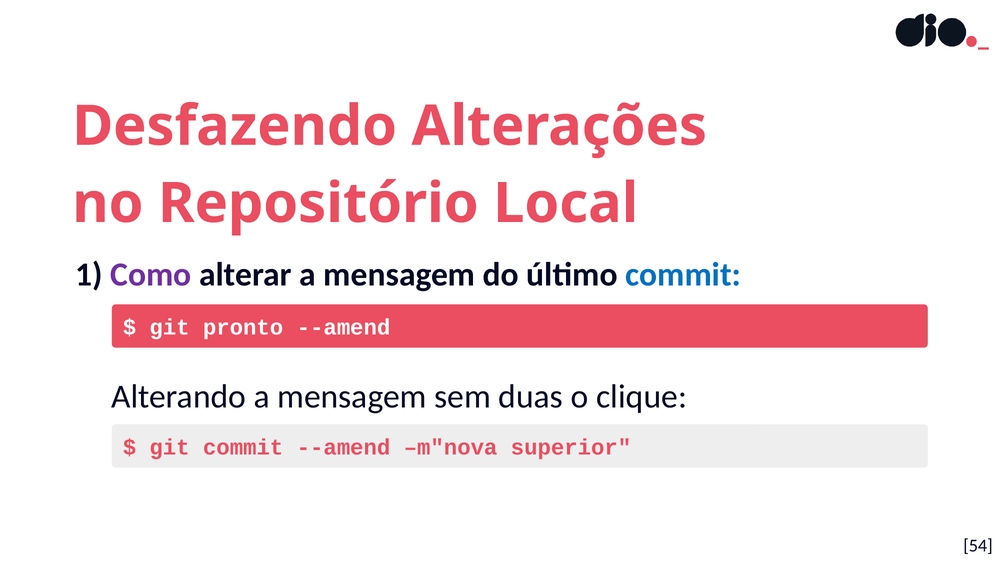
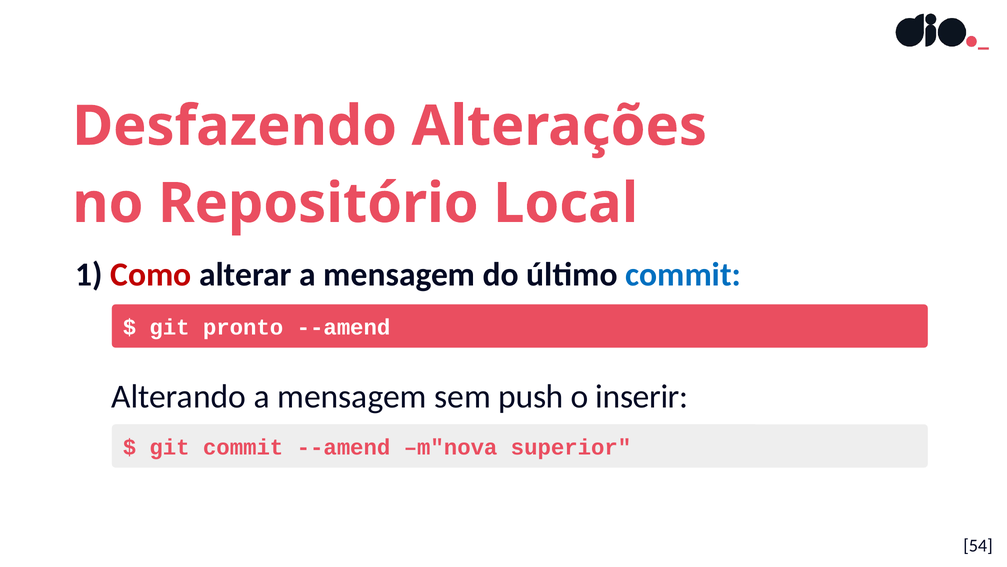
Como colour: purple -> red (151, 274)
duas: duas -> push (531, 397)
clique: clique -> inserir (642, 397)
